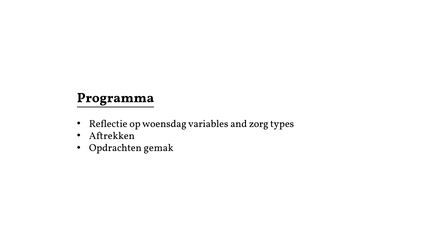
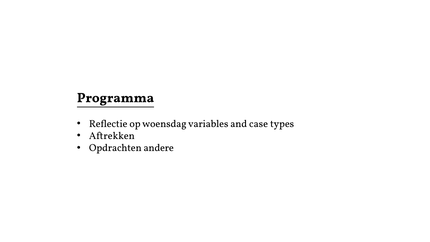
zorg: zorg -> case (259, 124)
gemak: gemak -> andere (159, 148)
